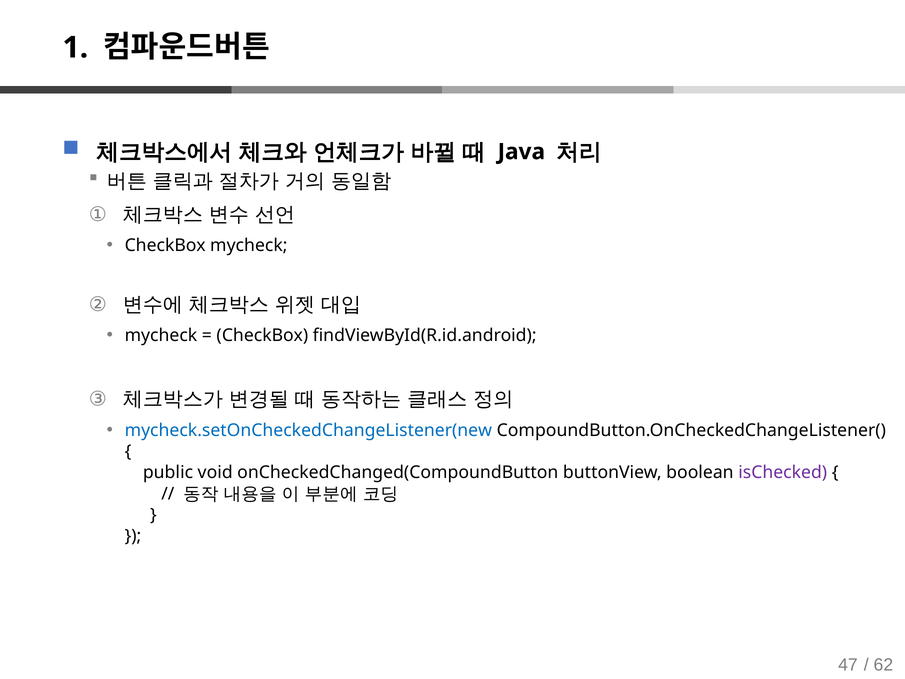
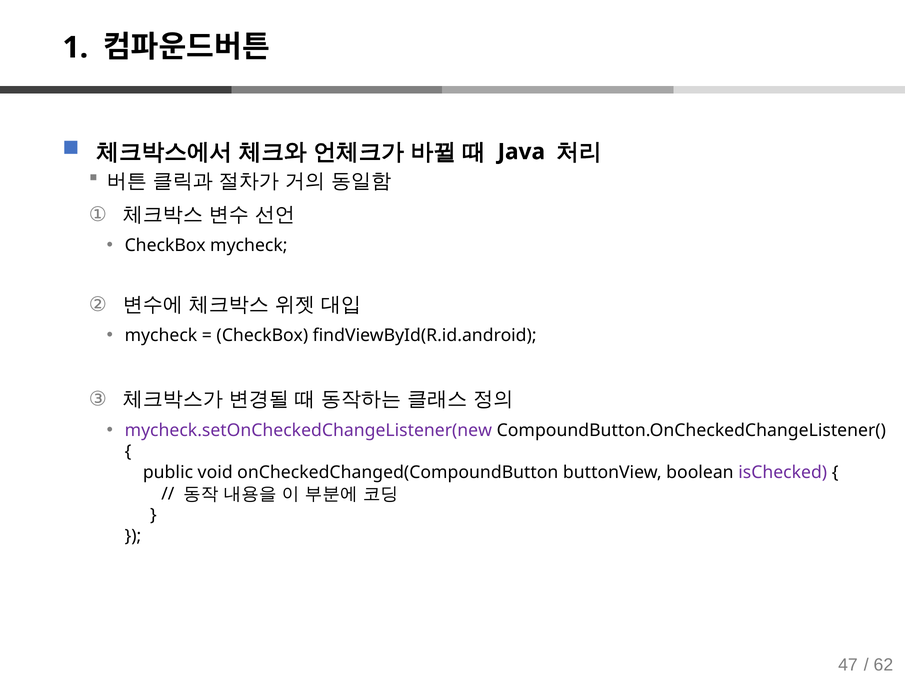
mycheck.setOnCheckedChangeListener(new colour: blue -> purple (308, 430)
